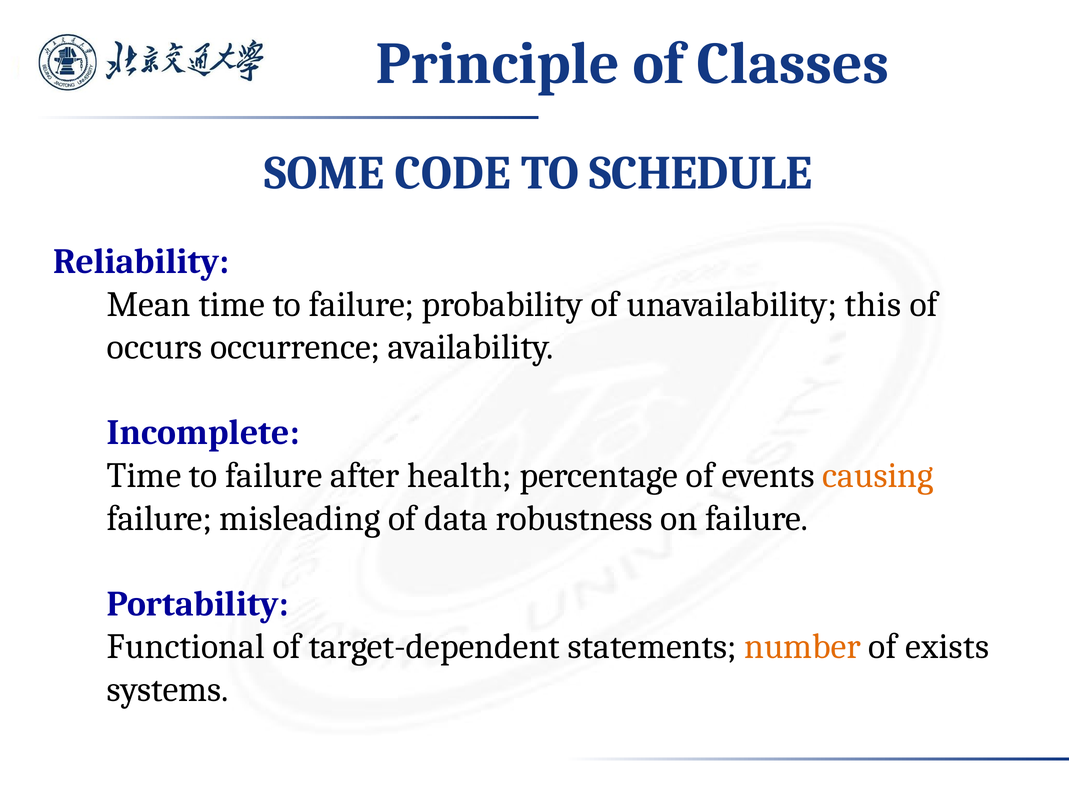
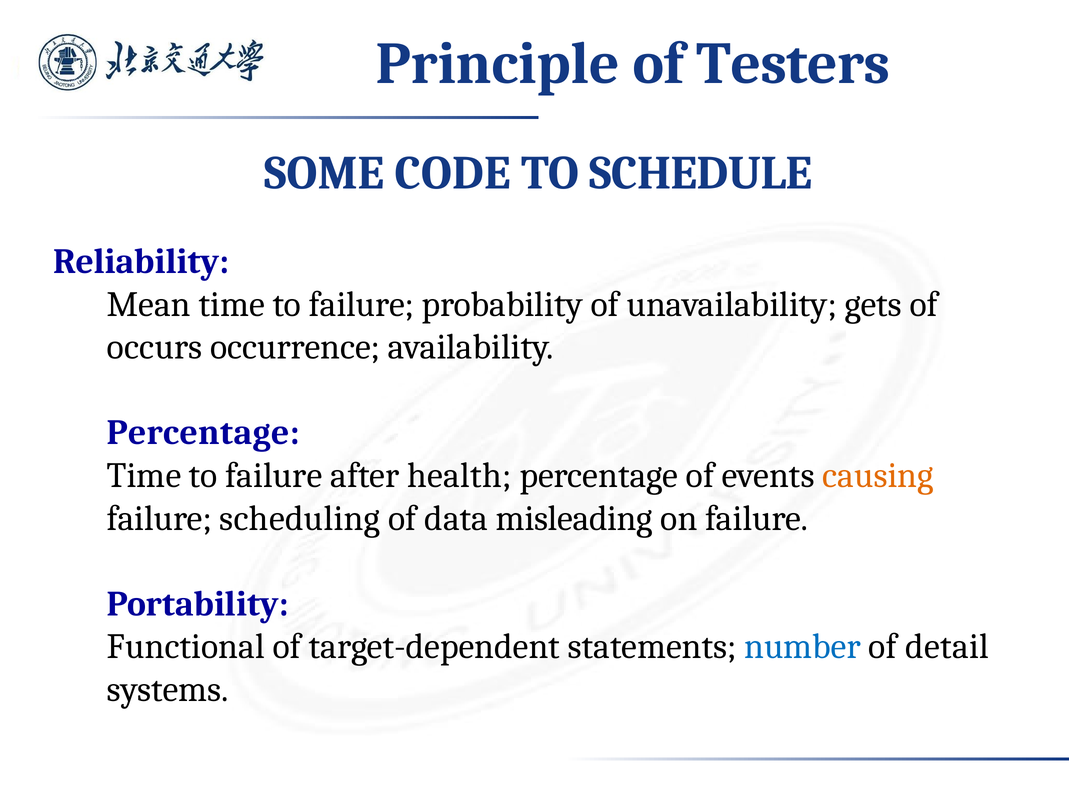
Classes: Classes -> Testers (793, 64)
this: this -> gets (873, 304)
Incomplete: Incomplete -> Percentage (203, 433)
misleading: misleading -> scheduling (300, 518)
robustness: robustness -> misleading (574, 518)
number colour: orange -> blue (802, 646)
exists: exists -> detail (947, 646)
